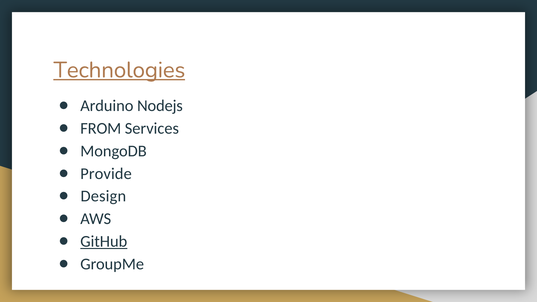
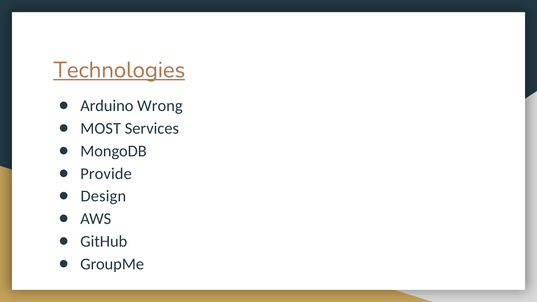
Nodejs: Nodejs -> Wrong (160, 106)
FROM: FROM -> MOST (101, 128)
GitHub underline: present -> none (104, 242)
